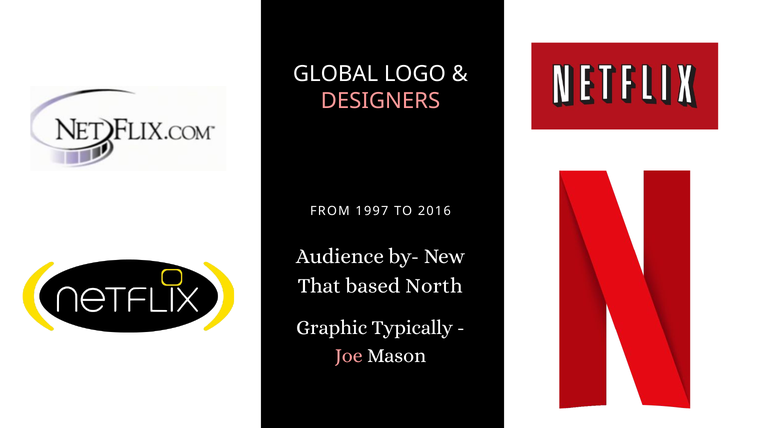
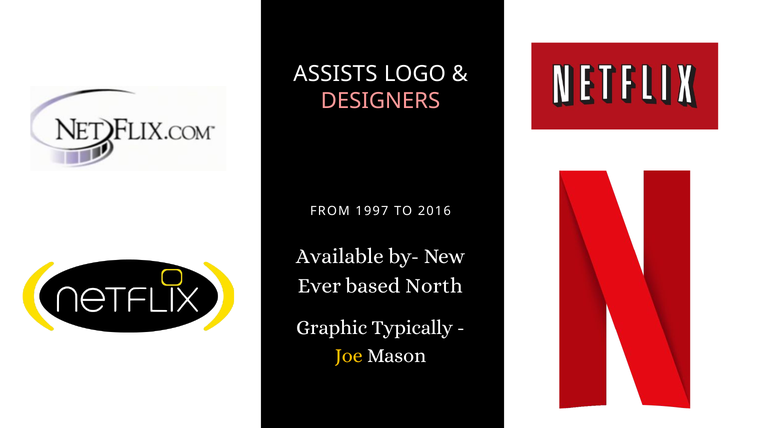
GLOBAL: GLOBAL -> ASSISTS (335, 74)
Audience: Audience -> Available (340, 256)
That: That -> Ever (319, 286)
Joe colour: pink -> yellow (349, 356)
